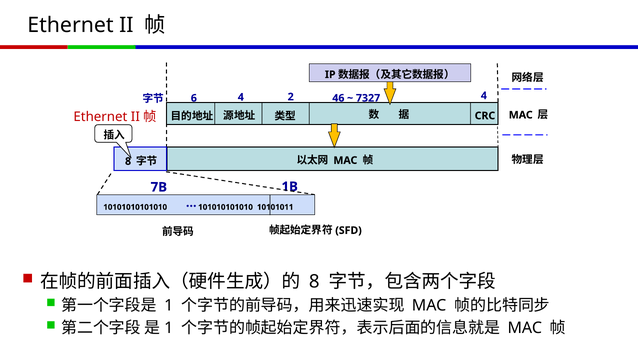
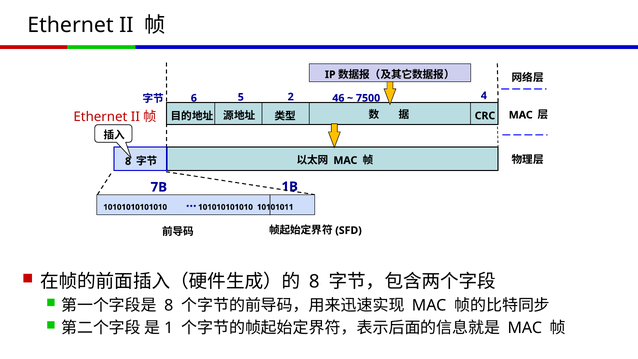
7327: 7327 -> 7500 (368, 98)
6 4: 4 -> 5 (241, 97)
1: 1 -> 8 (169, 305)
